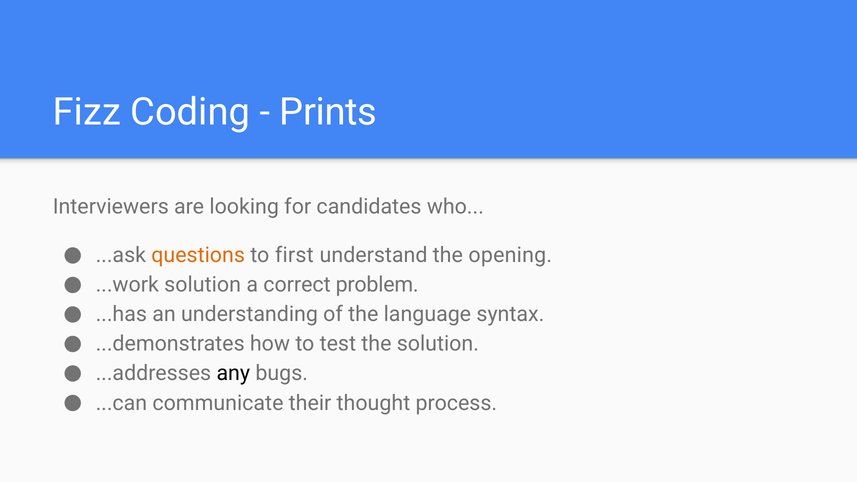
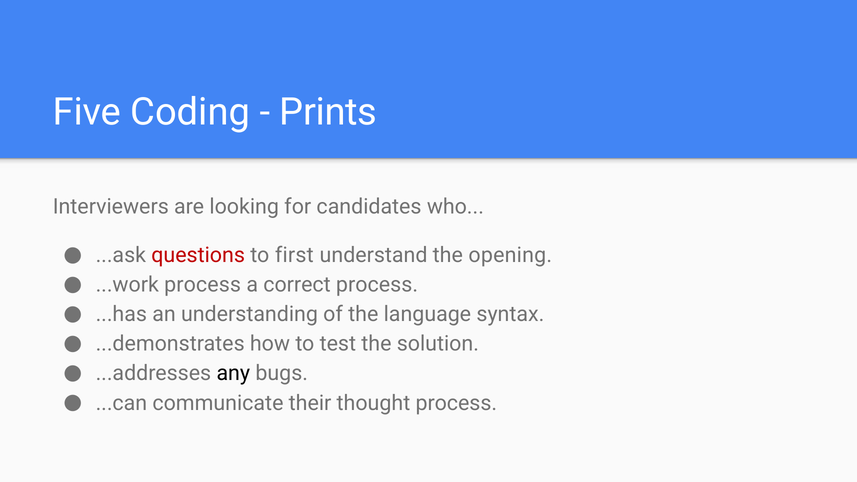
Fizz: Fizz -> Five (87, 112)
questions colour: orange -> red (198, 255)
...work solution: solution -> process (203, 285)
correct problem: problem -> process (377, 285)
